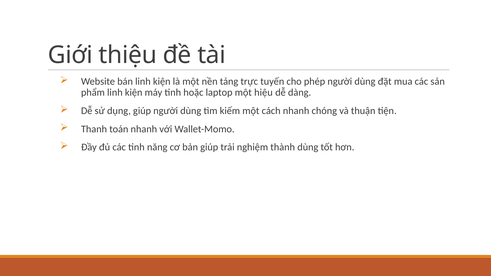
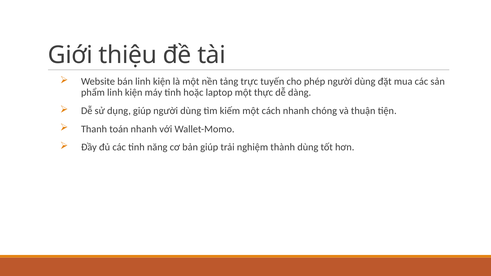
hiệu: hiệu -> thực (264, 93)
